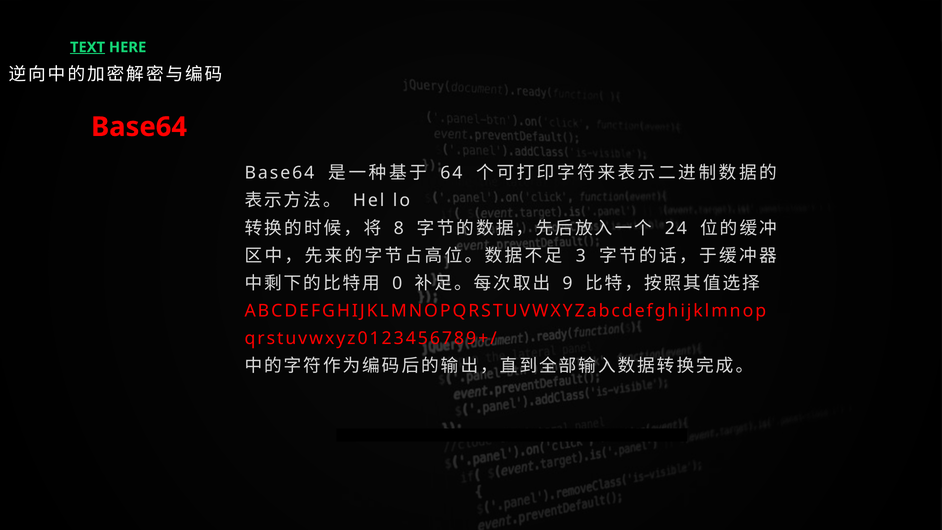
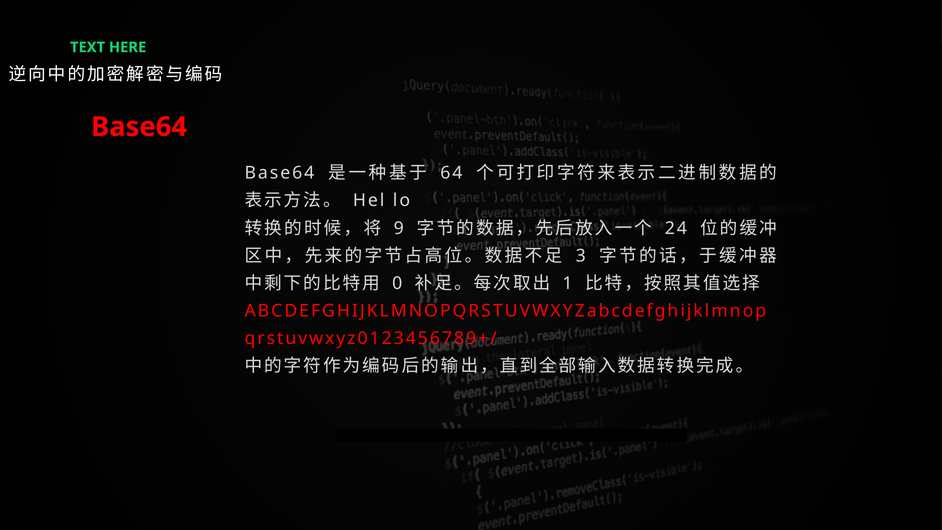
TEXT underline: present -> none (88, 47)
8: 8 -> 9 (399, 228)
9: 9 -> 1 (568, 283)
